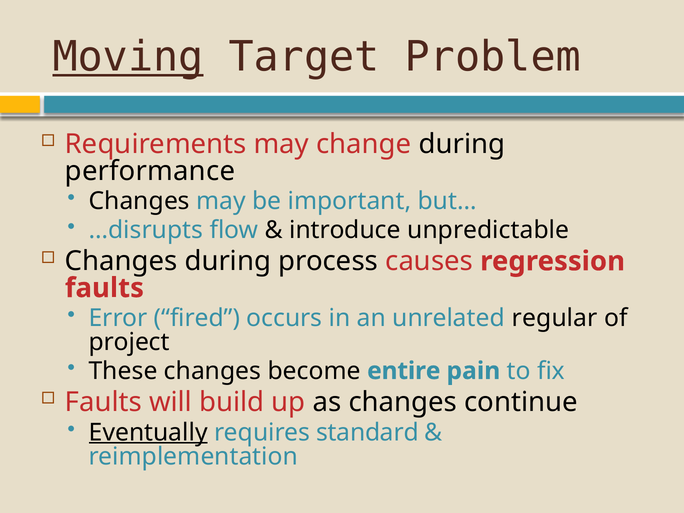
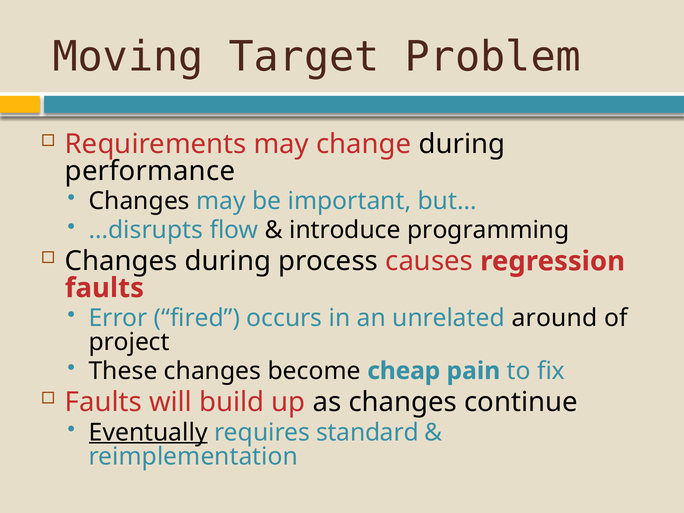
Moving underline: present -> none (128, 57)
unpredictable: unpredictable -> programming (488, 230)
regular: regular -> around (555, 318)
entire: entire -> cheap (404, 371)
